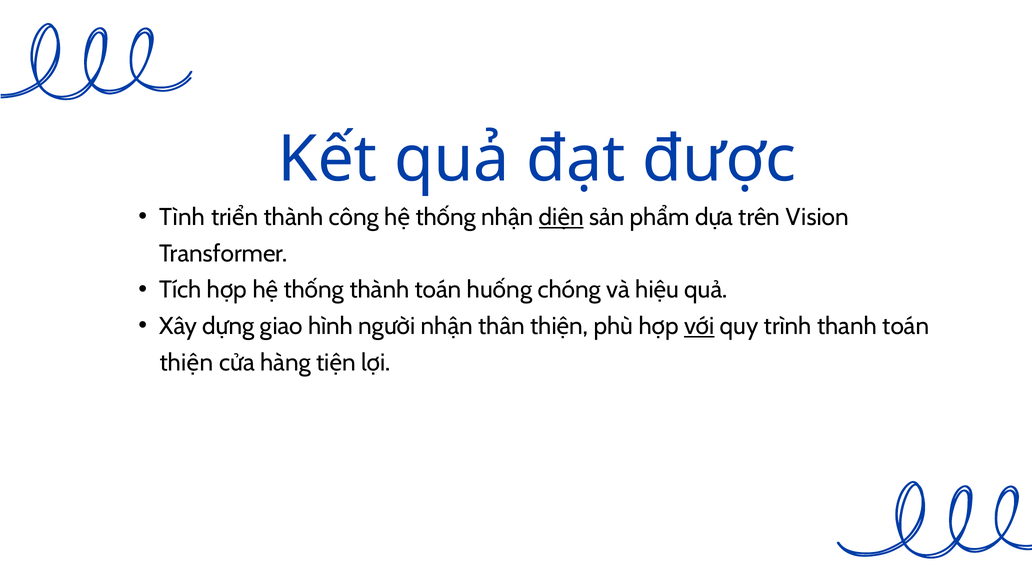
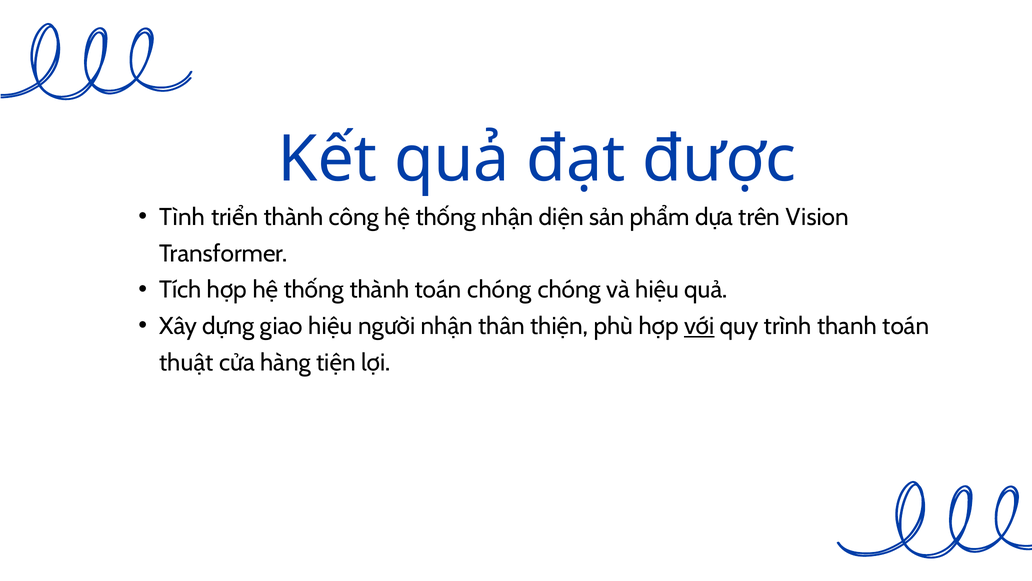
diện underline: present -> none (561, 217)
toán huống: huống -> chóng (499, 290)
giao hình: hình -> hiệu (330, 326)
thiện: thiện -> thuật (186, 362)
